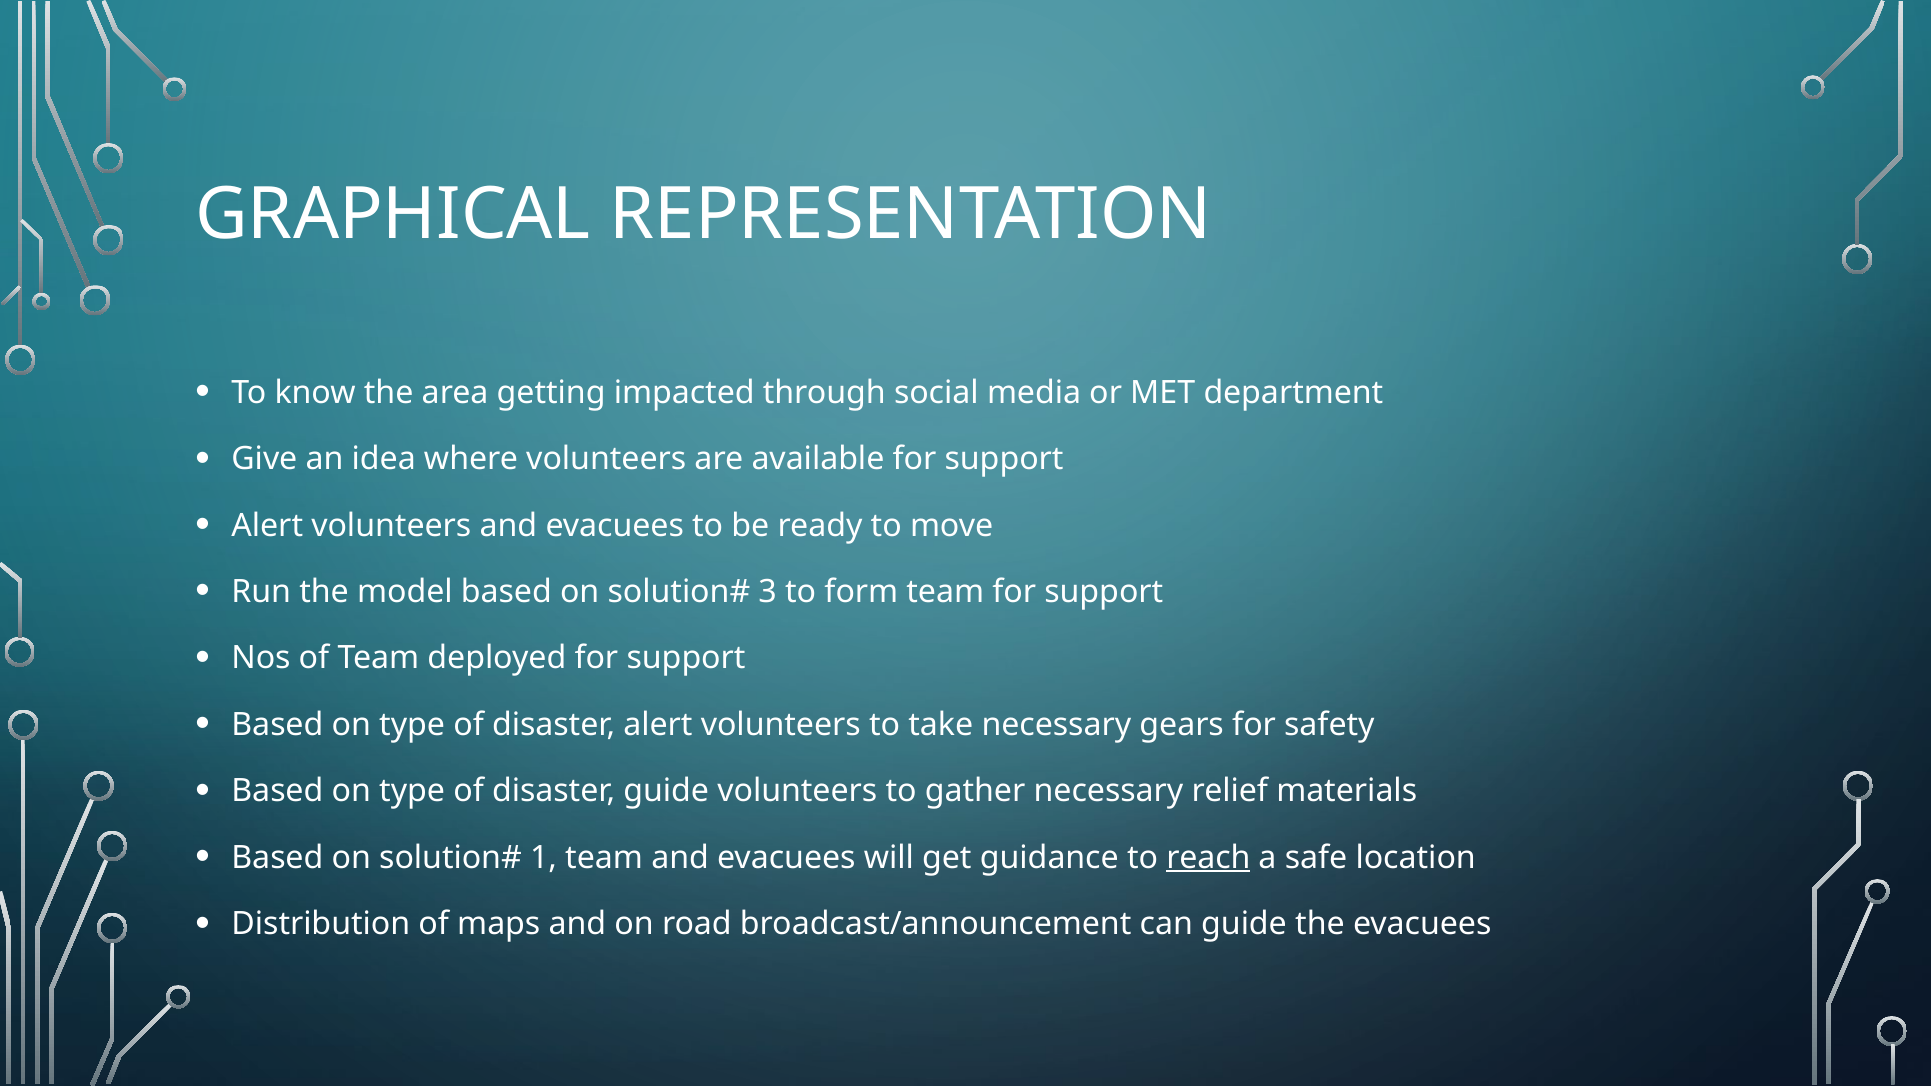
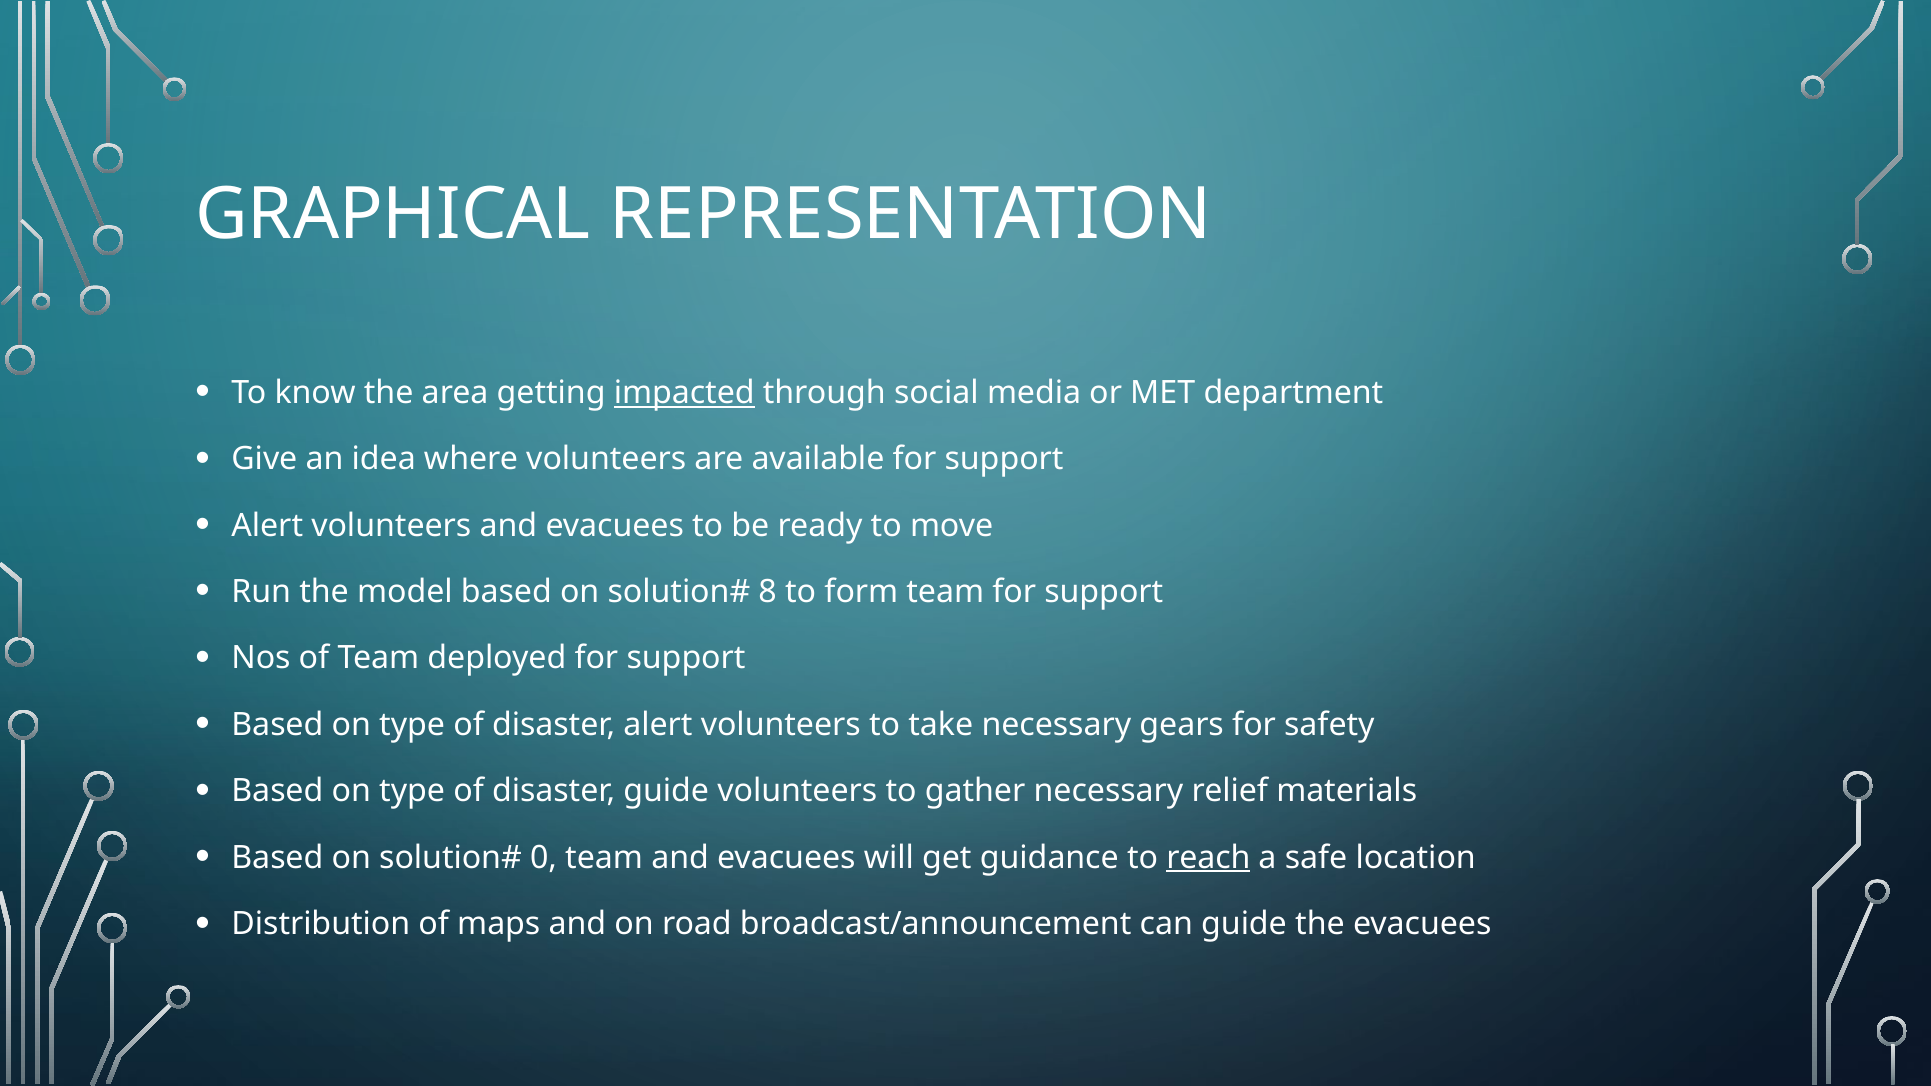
impacted underline: none -> present (684, 393)
3: 3 -> 8 (768, 592)
1: 1 -> 0 (544, 858)
